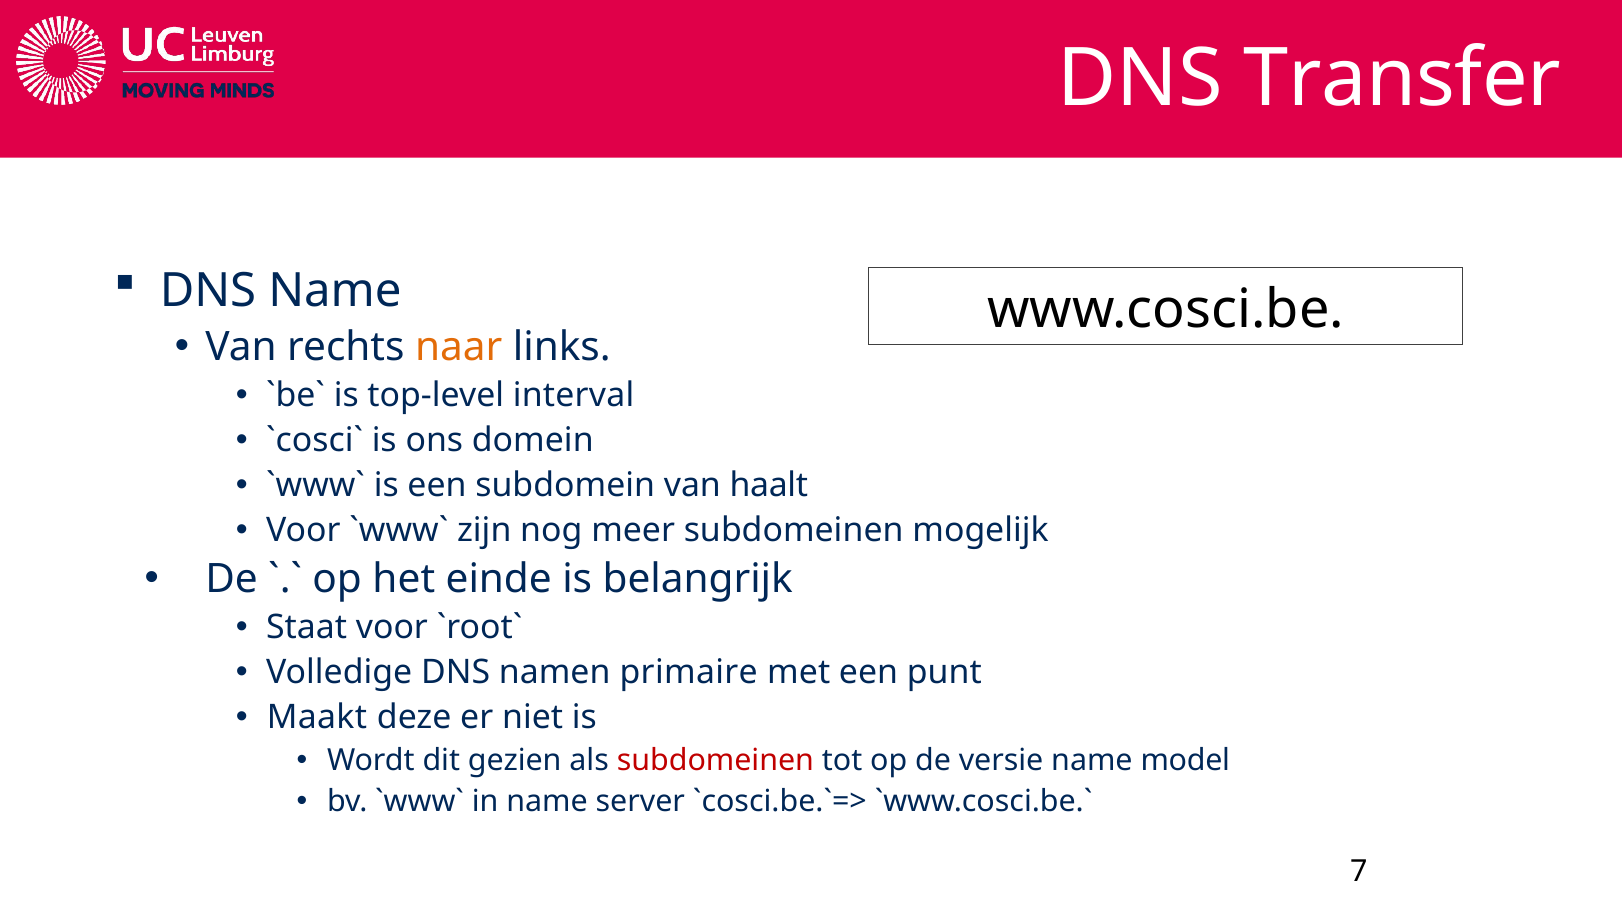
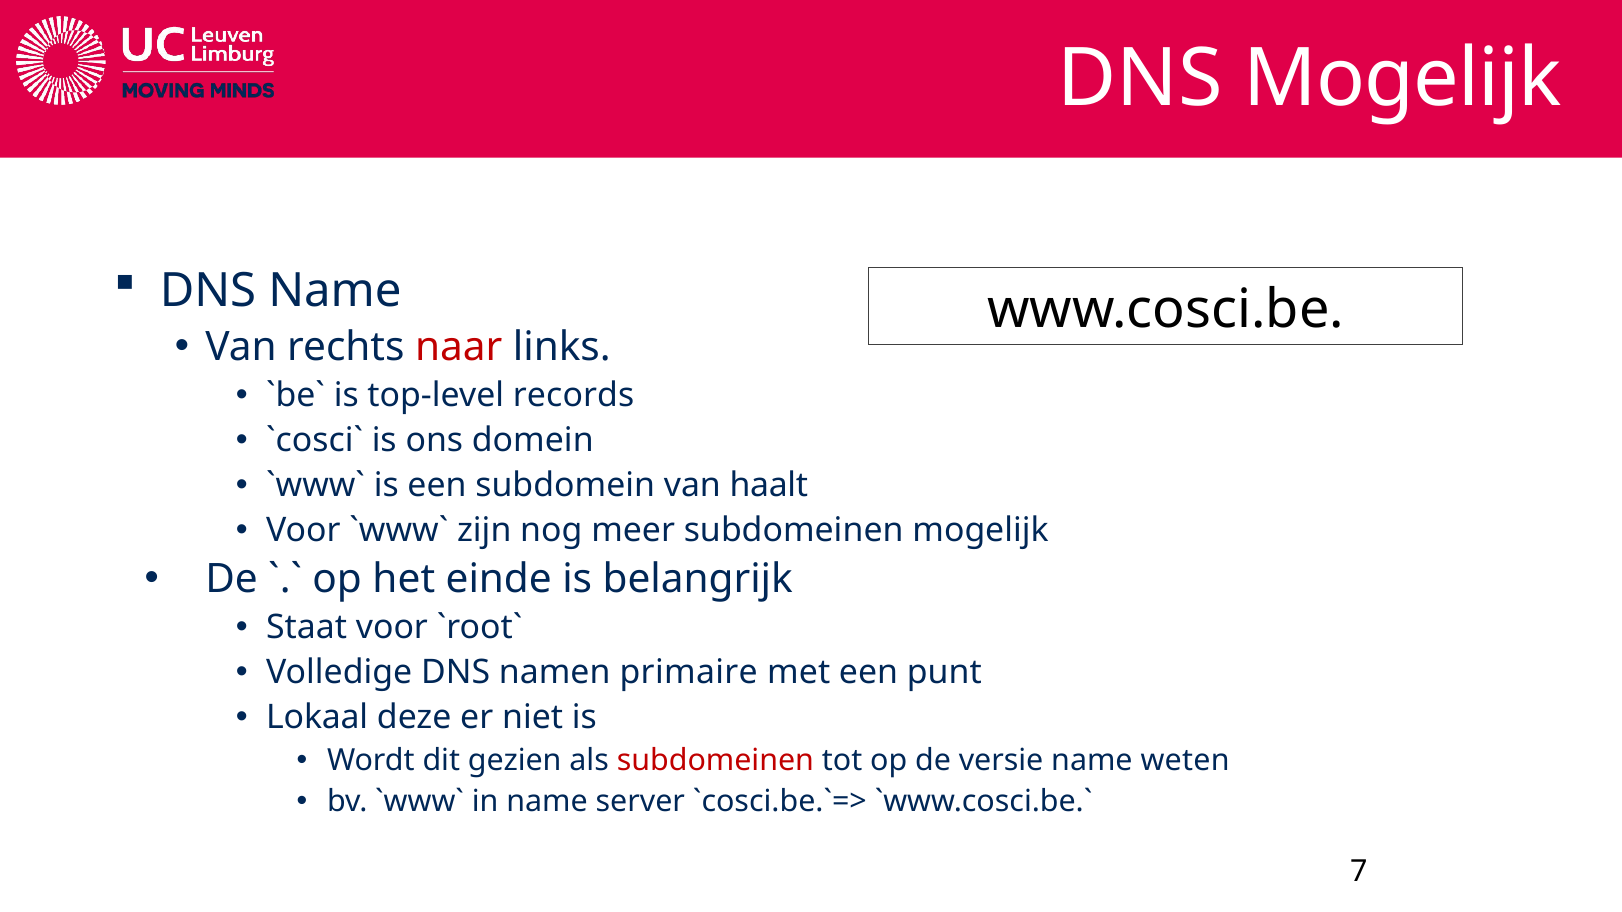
DNS Transfer: Transfer -> Mogelijk (1403, 78)
naar colour: orange -> red (459, 347)
interval: interval -> records (574, 396)
Maakt: Maakt -> Lokaal (317, 718)
model: model -> weten (1185, 761)
